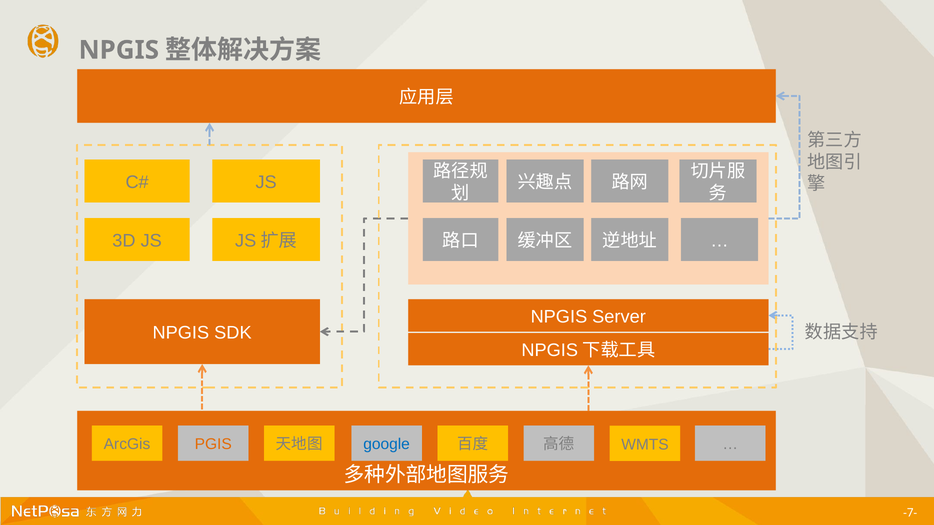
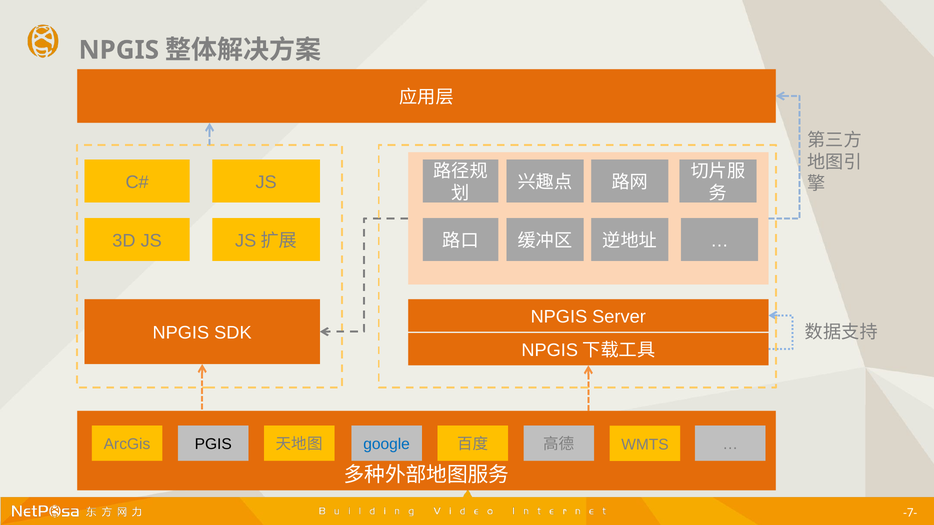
PGIS colour: orange -> black (213, 445)
